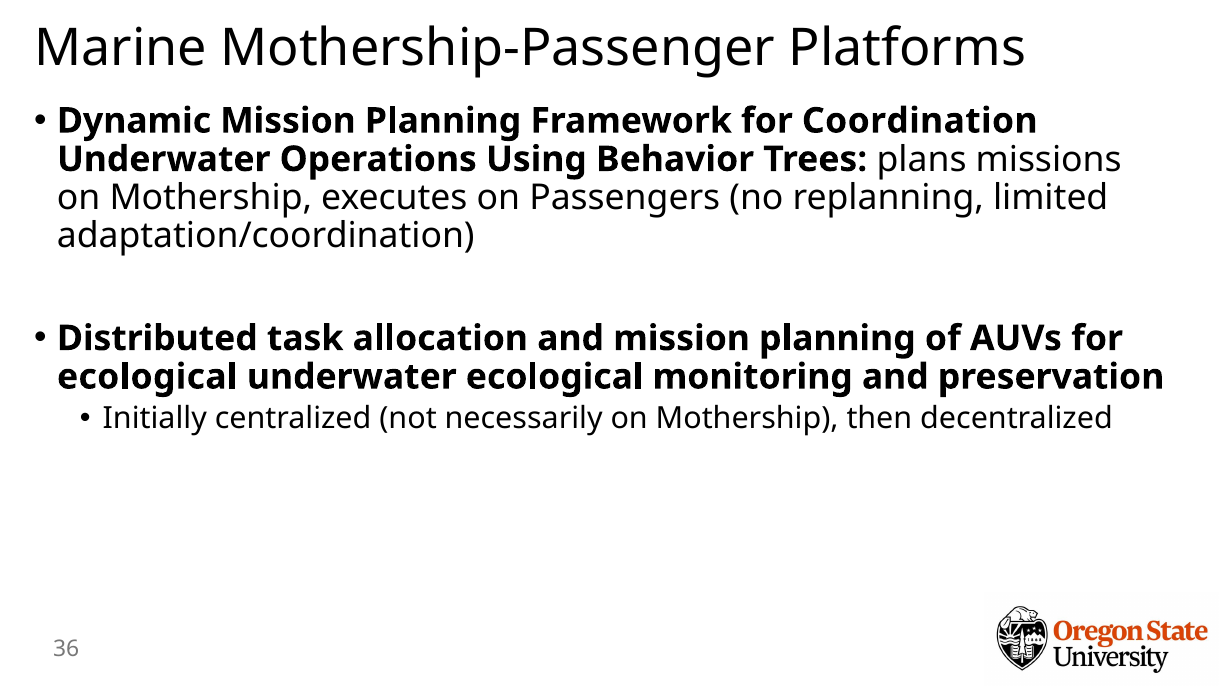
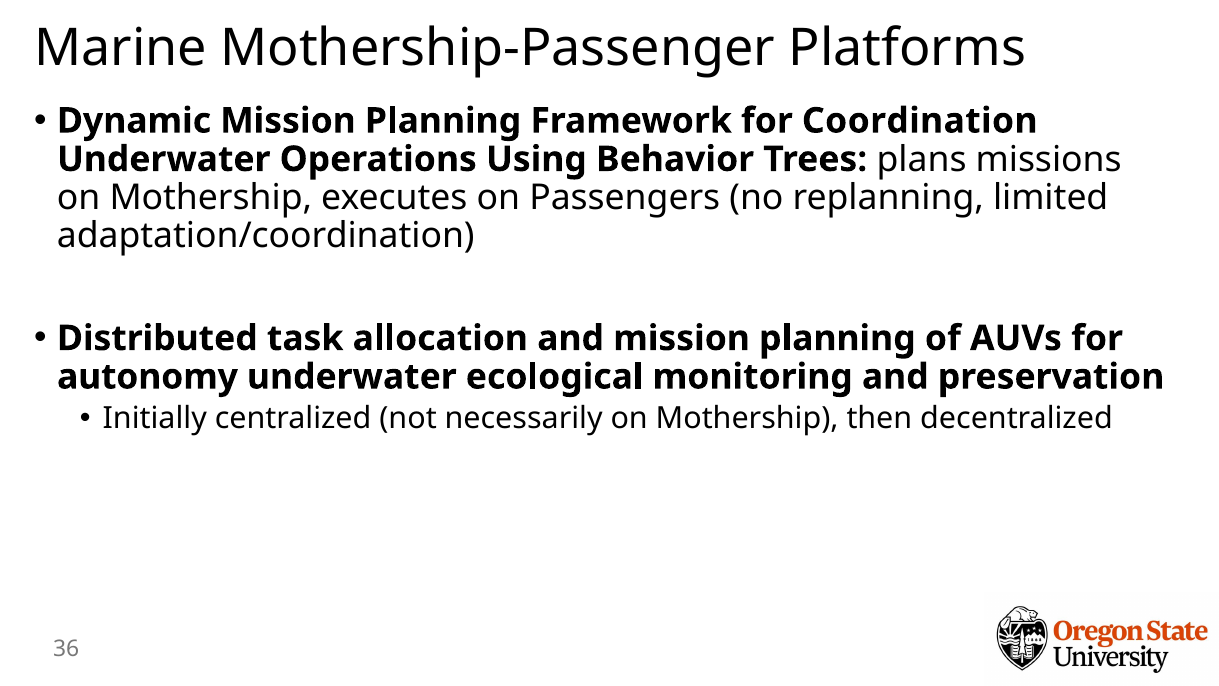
ecological: ecological -> autonomy (147, 377)
